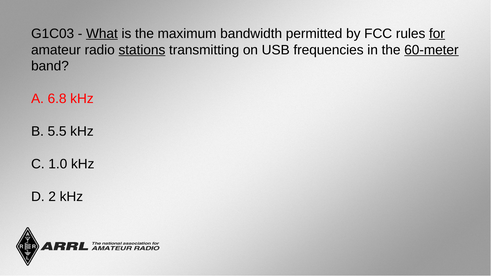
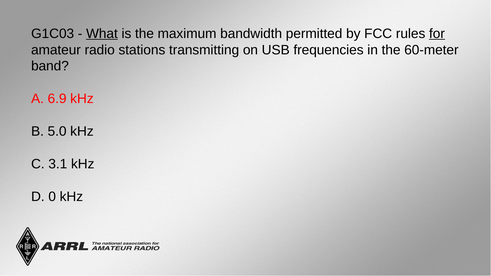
stations underline: present -> none (142, 50)
60-meter underline: present -> none (431, 50)
6.8: 6.8 -> 6.9 (57, 99)
5.5: 5.5 -> 5.0 (57, 132)
1.0: 1.0 -> 3.1 (58, 164)
2: 2 -> 0 (52, 197)
